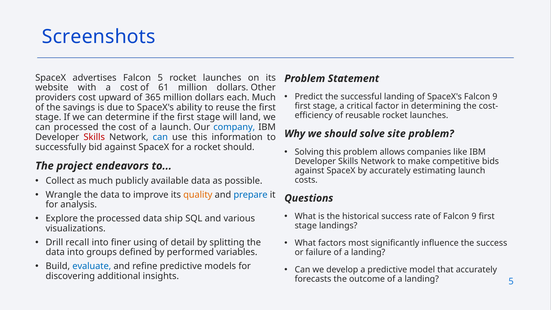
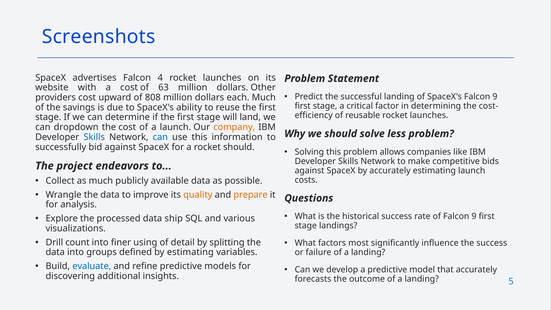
Falcon 5: 5 -> 4 (160, 78)
61: 61 -> 63 (164, 88)
365: 365 -> 808 (153, 97)
can processed: processed -> dropdown (76, 127)
company colour: blue -> orange (234, 127)
site: site -> less (397, 134)
Skills colour: red -> blue (94, 137)
prepare colour: blue -> orange (251, 195)
recall: recall -> count (77, 242)
by performed: performed -> estimating (190, 252)
